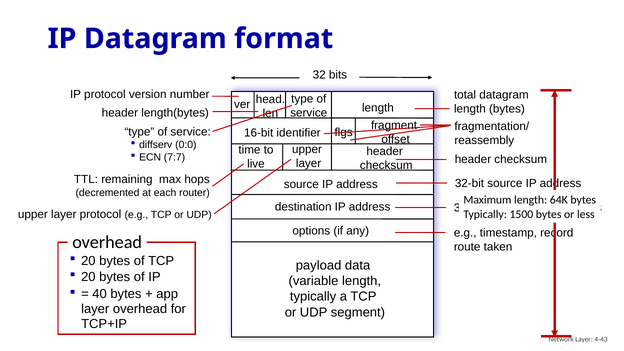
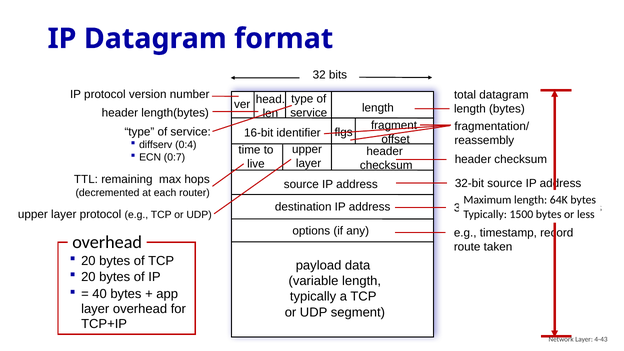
0:0: 0:0 -> 0:4 (186, 145)
7:7: 7:7 -> 0:7 (175, 157)
